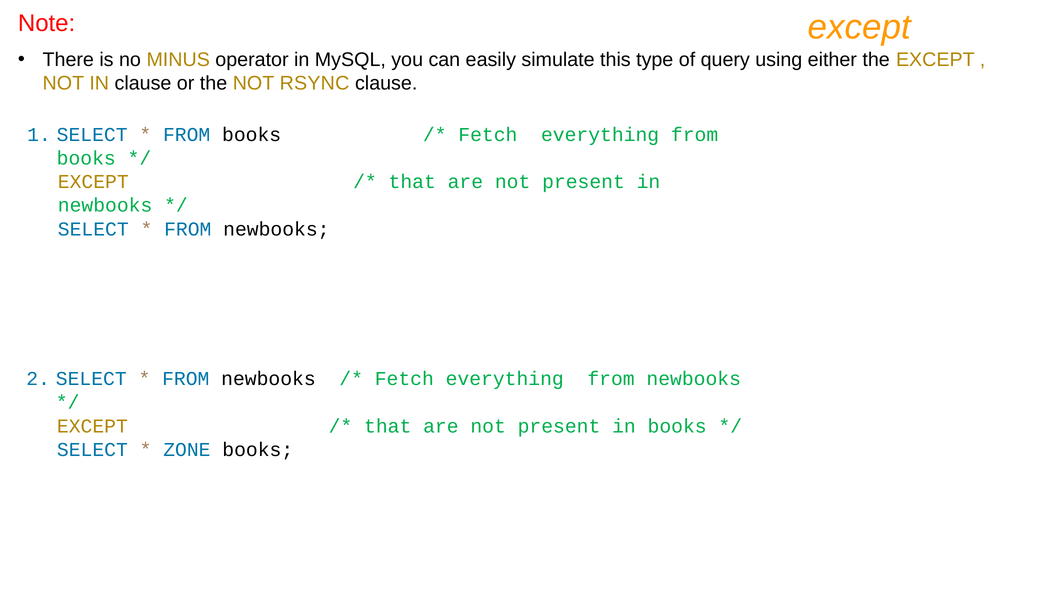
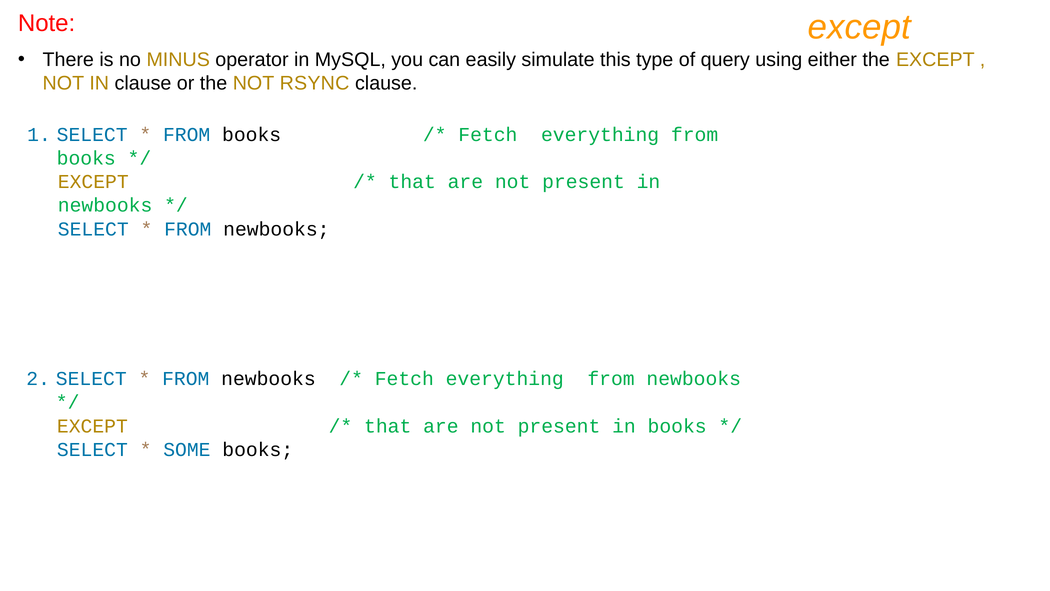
ZONE: ZONE -> SOME (187, 449)
